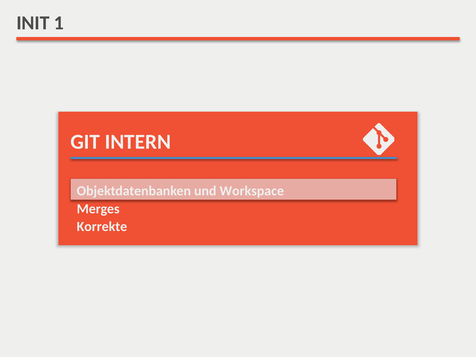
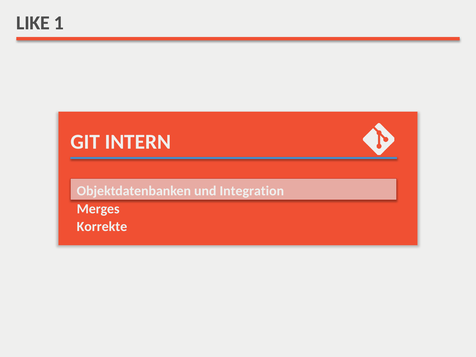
INIT: INIT -> LIKE (33, 23)
Workspace: Workspace -> Integration (252, 191)
